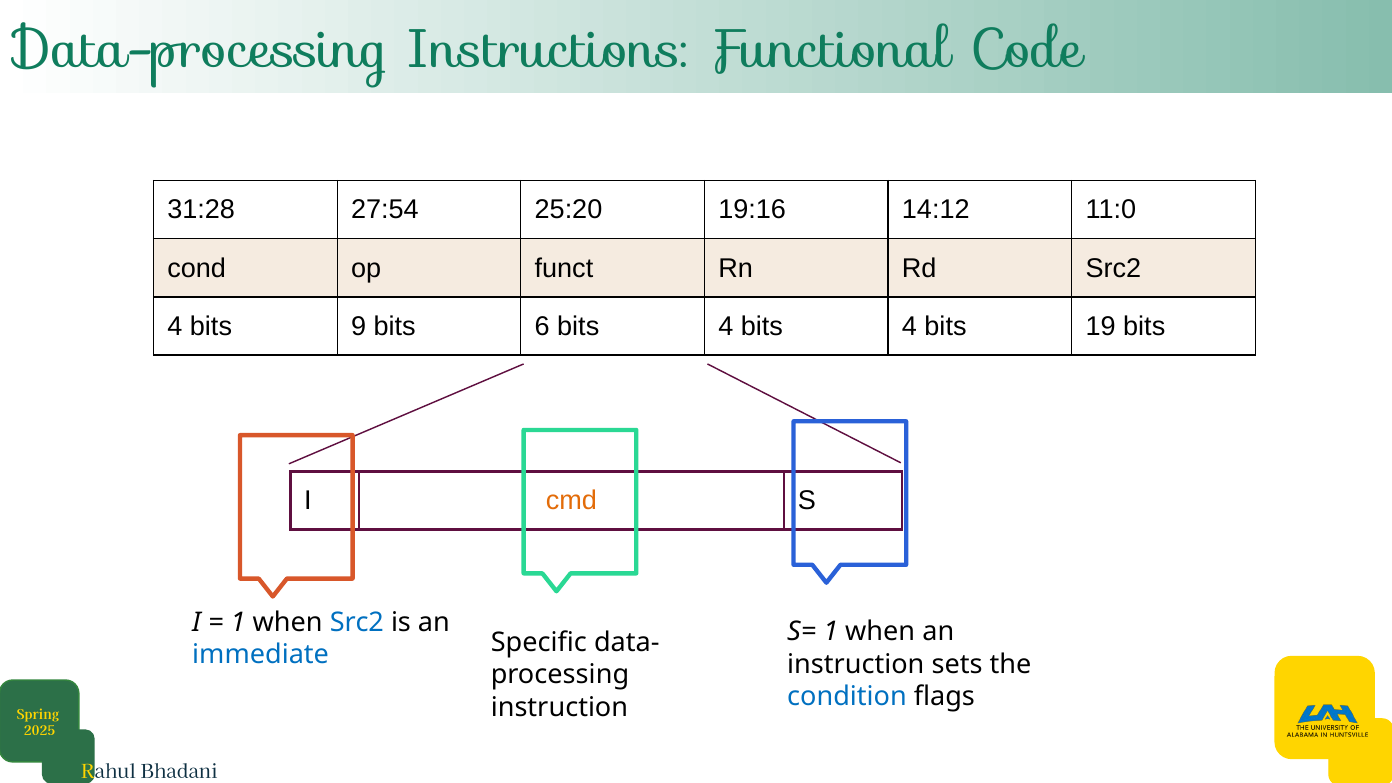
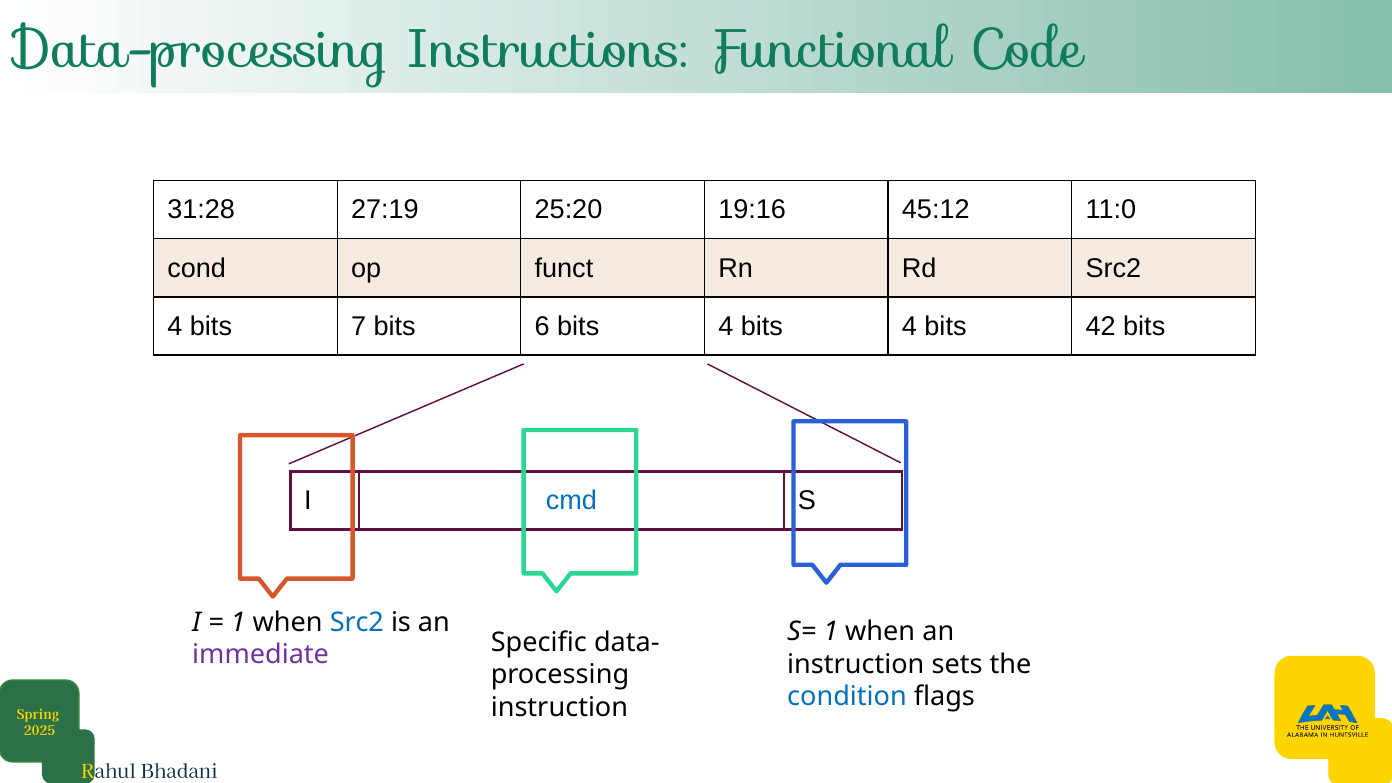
27:54: 27:54 -> 27:19 (385, 210)
14:12: 14:12 -> 45:12 (936, 210)
9: 9 -> 7 (359, 326)
19: 19 -> 42 (1101, 326)
cmd colour: orange -> blue (571, 501)
immediate colour: blue -> purple (261, 655)
